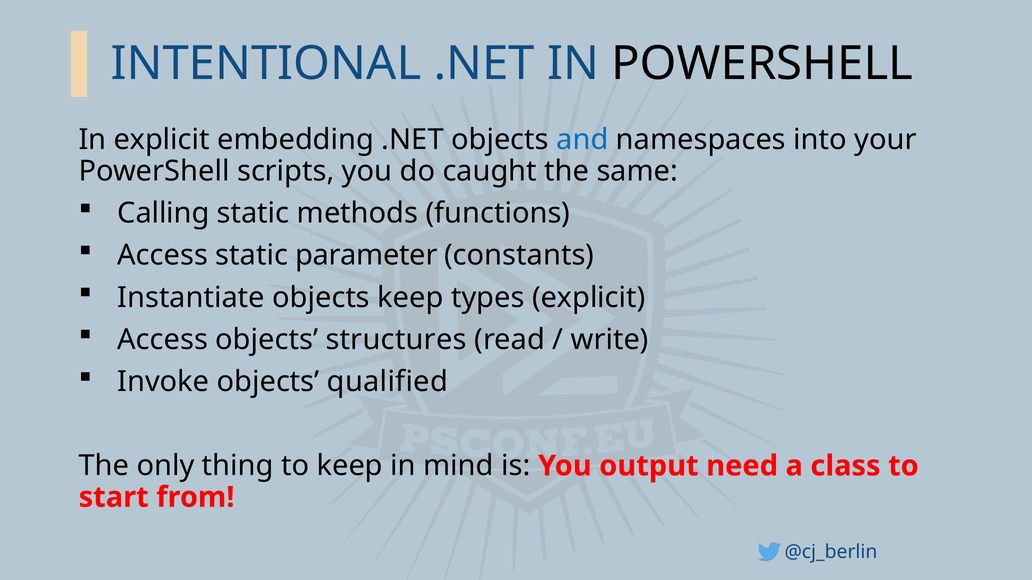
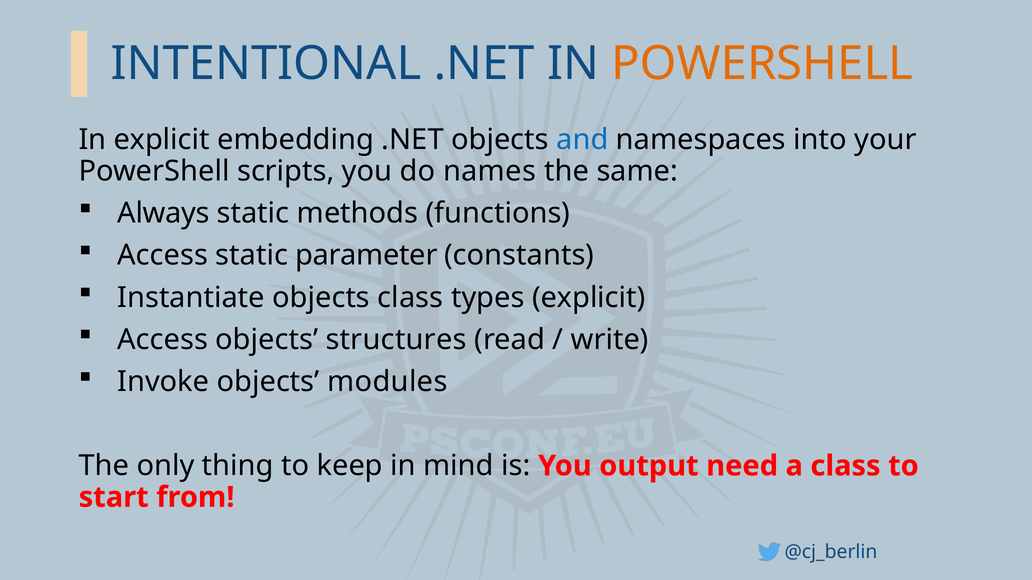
POWERSHELL colour: black -> orange (762, 64)
caught: caught -> names (490, 171)
Calling: Calling -> Always (163, 213)
objects keep: keep -> class (410, 298)
qualified: qualified -> modules (387, 382)
